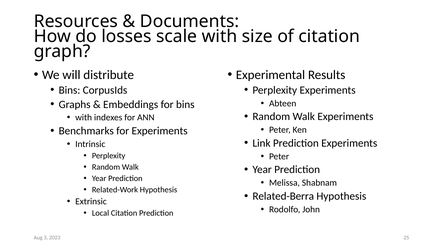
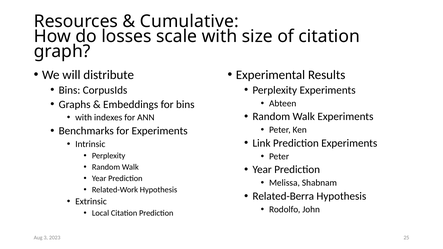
Documents: Documents -> Cumulative (189, 21)
